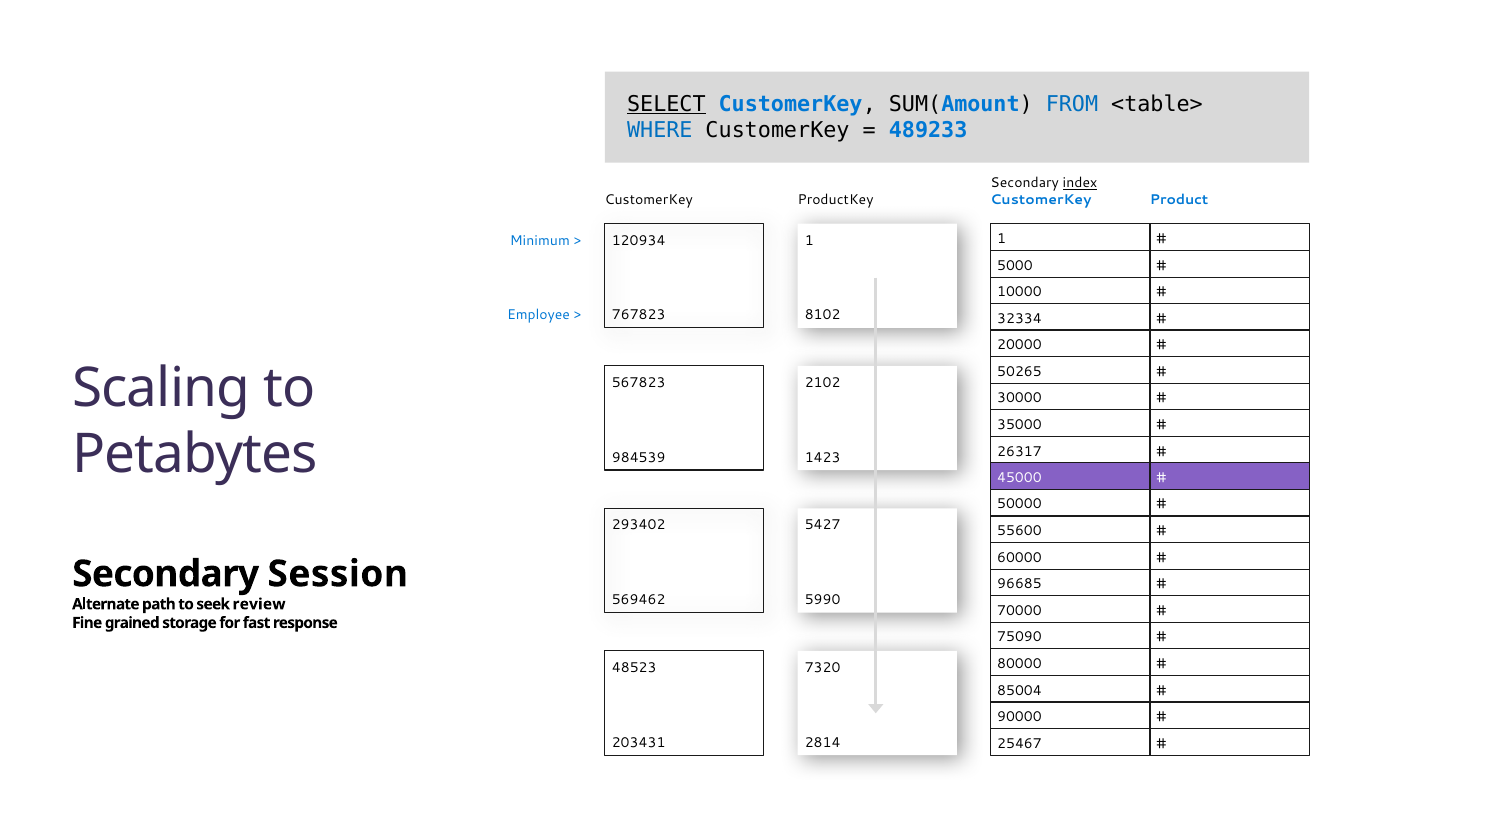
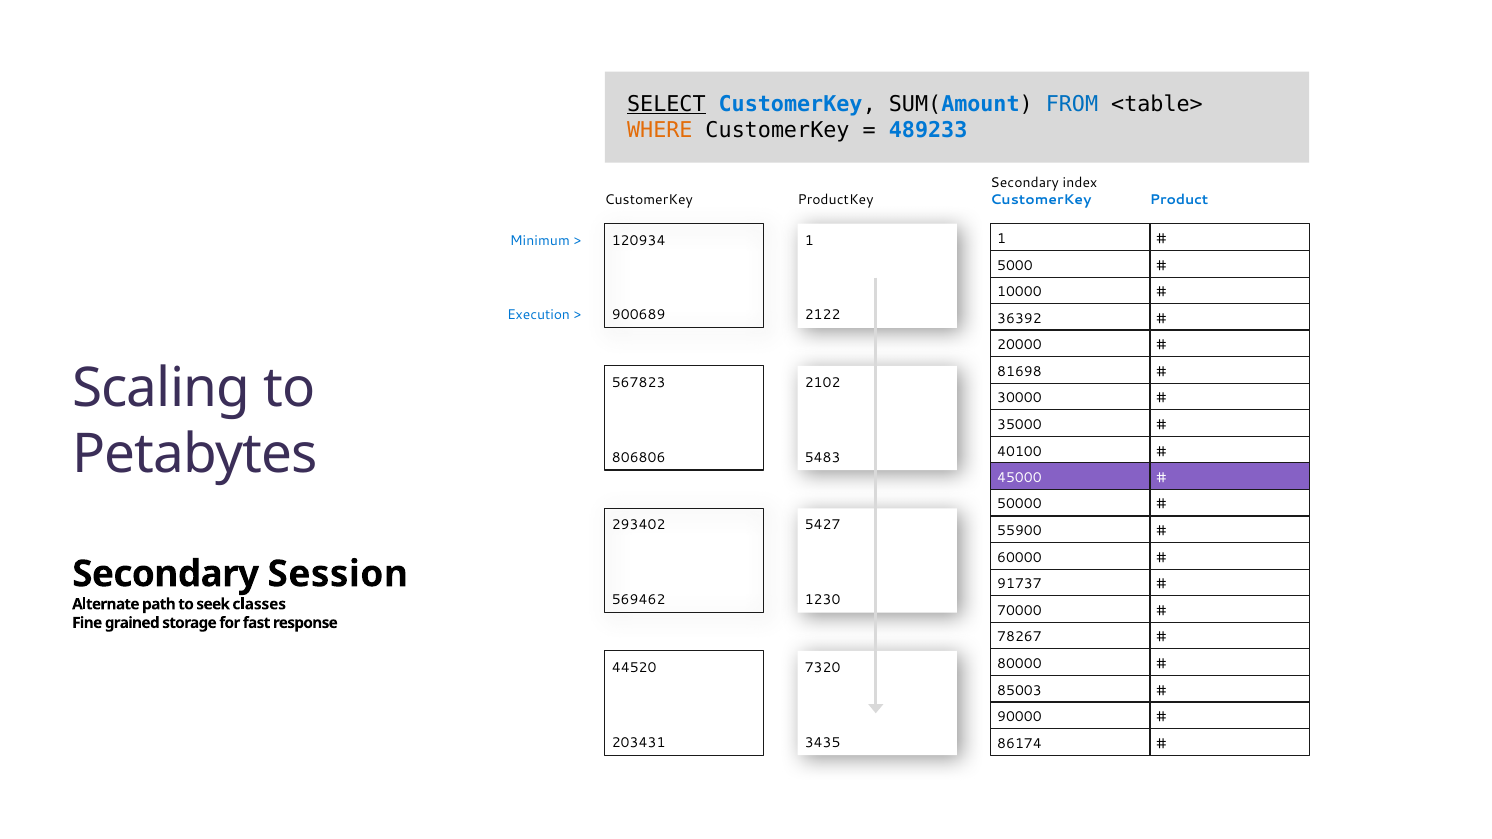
WHERE colour: blue -> orange (660, 130)
index underline: present -> none (1080, 183)
Employee: Employee -> Execution (539, 315)
767823: 767823 -> 900689 (639, 315)
8102: 8102 -> 2122 (823, 315)
32334: 32334 -> 36392 (1020, 319)
50265: 50265 -> 81698 (1020, 372)
26317: 26317 -> 40100 (1020, 451)
984539: 984539 -> 806806 (639, 458)
1423: 1423 -> 5483 (823, 458)
55600: 55600 -> 55900 (1020, 531)
96685: 96685 -> 91737 (1020, 584)
5990: 5990 -> 1230 (823, 600)
review: review -> classes (259, 604)
75090: 75090 -> 78267 (1020, 637)
48523: 48523 -> 44520 (634, 668)
85004: 85004 -> 85003 (1020, 691)
2814: 2814 -> 3435 (823, 743)
25467: 25467 -> 86174 (1020, 744)
